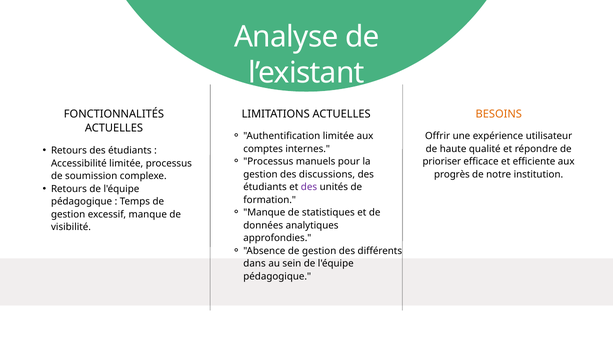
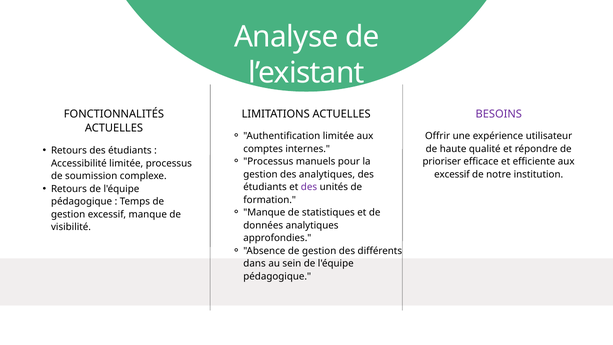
BESOINS colour: orange -> purple (499, 114)
des discussions: discussions -> analytiques (327, 174)
progrès: progrès -> excessif (452, 174)
